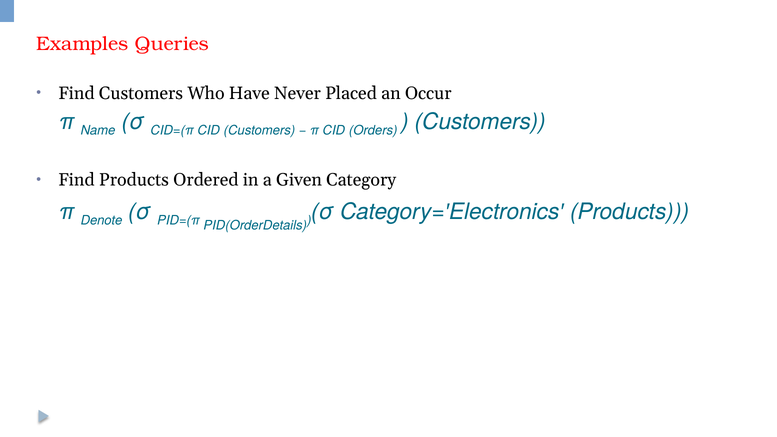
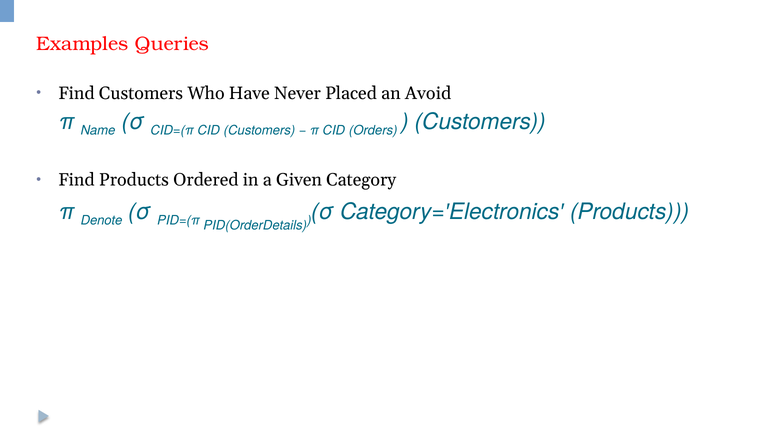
Occur: Occur -> Avoid (428, 93)
